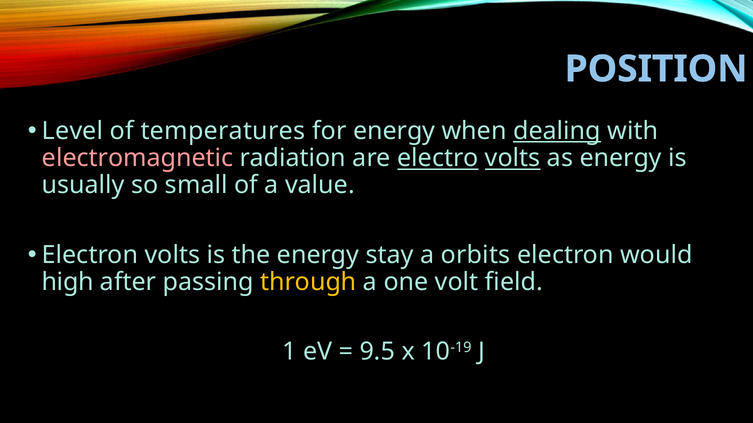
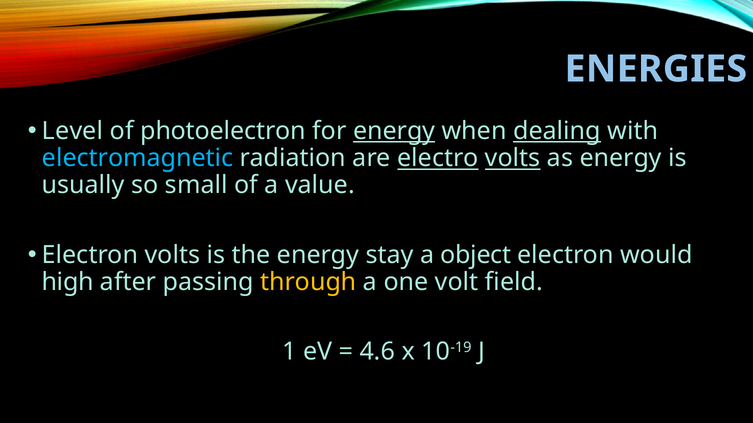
POSITION: POSITION -> ENERGIES (656, 69)
temperatures: temperatures -> photoelectron (223, 131)
energy underline: none -> present (394, 131)
electromagnetic colour: pink -> light blue (138, 158)
orbits: orbits -> object (476, 255)
9.5: 9.5 -> 4.6 (377, 352)
